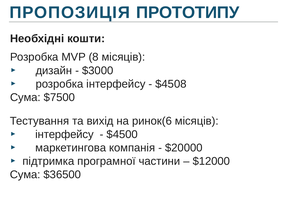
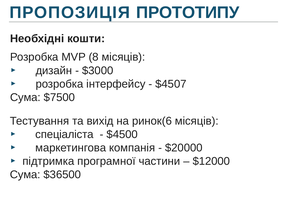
$4508: $4508 -> $4507 (171, 84)
інтерфейсу: інтерфейсу -> спеціаліста (64, 135)
